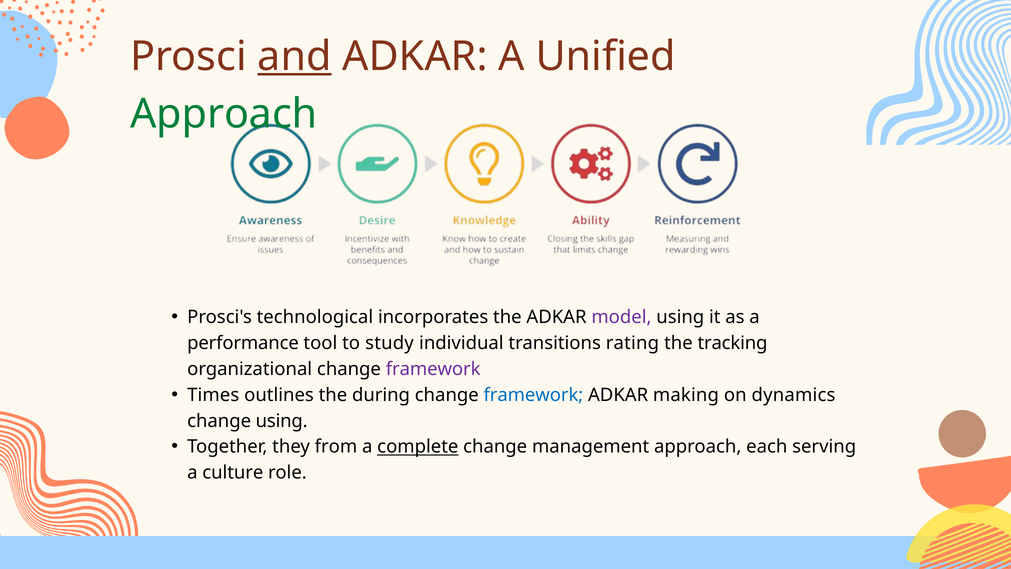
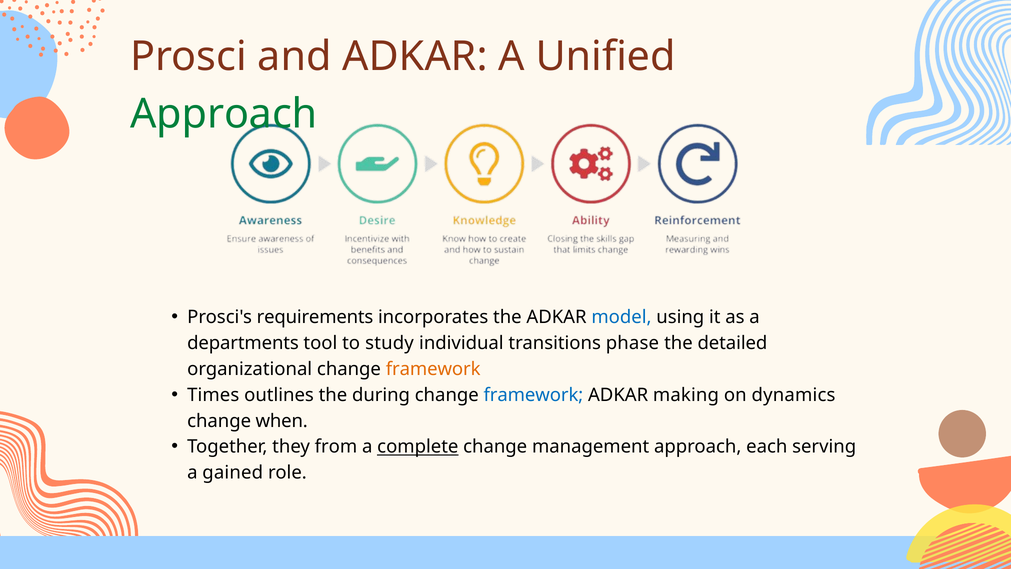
and underline: present -> none (295, 56)
technological: technological -> requirements (315, 317)
model colour: purple -> blue (621, 317)
performance: performance -> departments (243, 343)
rating: rating -> phase (632, 343)
tracking: tracking -> detailed (732, 343)
framework colour: purple -> orange (433, 369)
change using: using -> when (282, 421)
culture: culture -> gained (233, 473)
